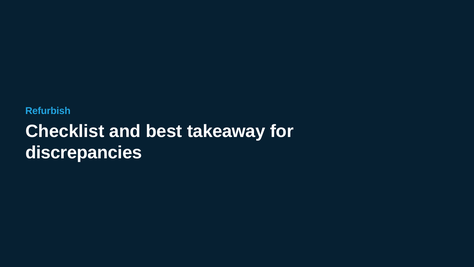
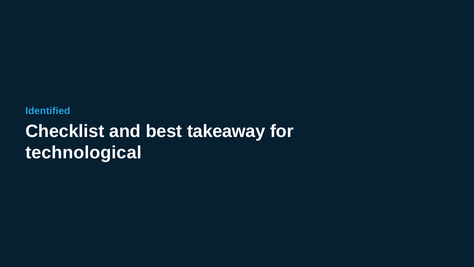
Refurbish: Refurbish -> Identified (48, 111)
discrepancies: discrepancies -> technological (83, 152)
